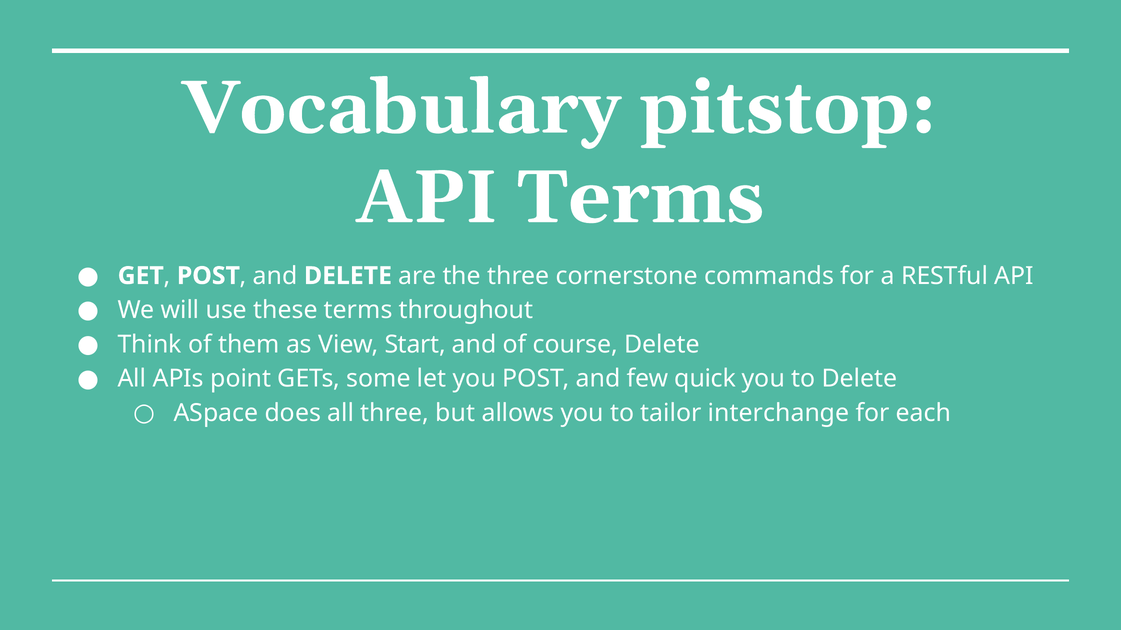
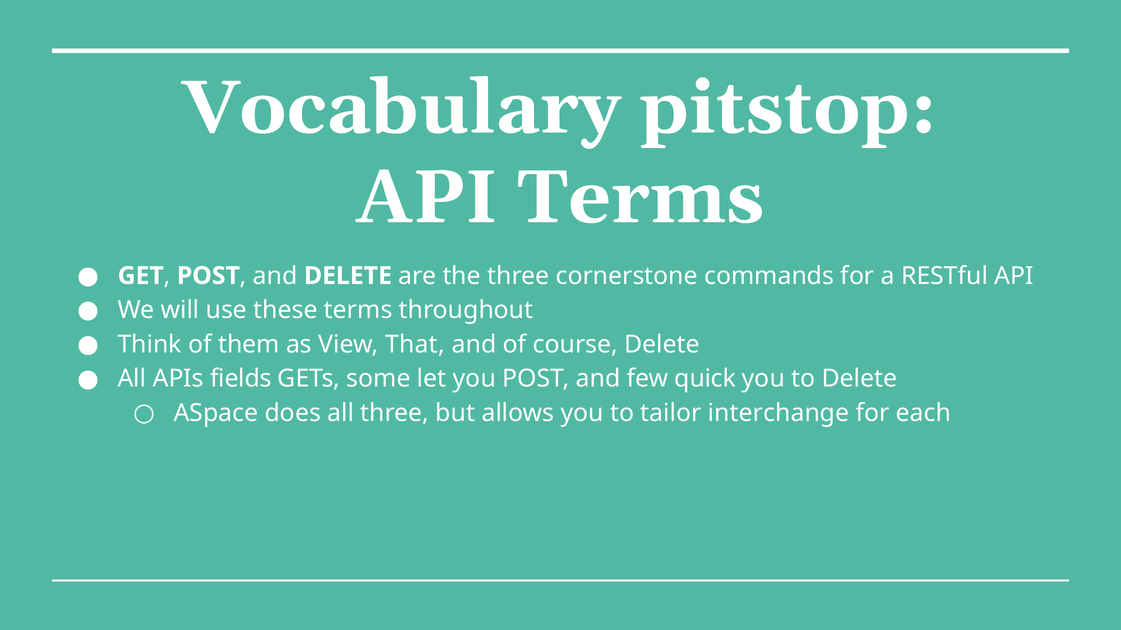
Start: Start -> That (415, 345)
point: point -> fields (241, 379)
